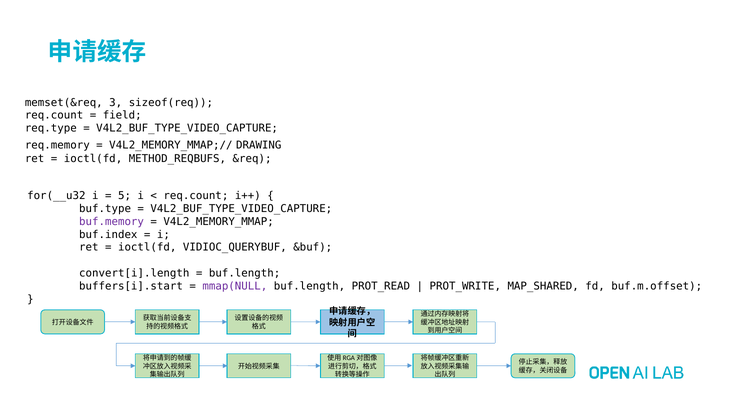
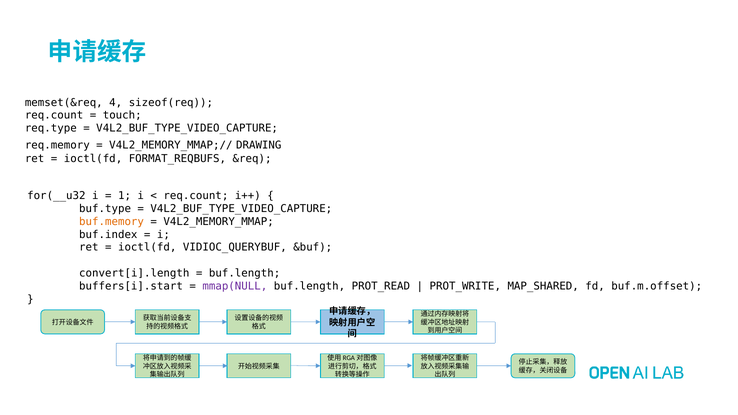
3: 3 -> 4 (116, 102)
field: field -> touch (122, 115)
METHOD_REQBUFS: METHOD_REQBUFS -> FORMAT_REQBUFS (177, 159)
5: 5 -> 1 (125, 196)
buf.memory colour: purple -> orange (112, 222)
